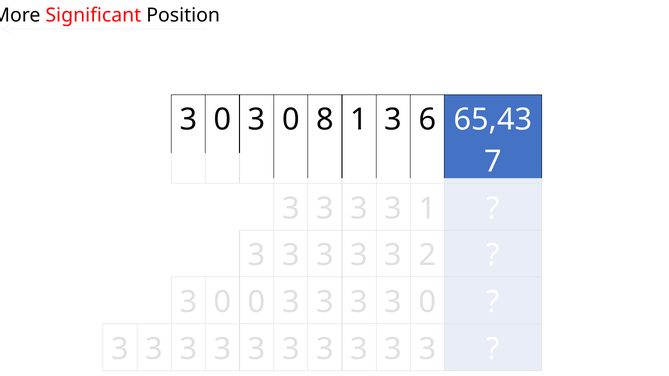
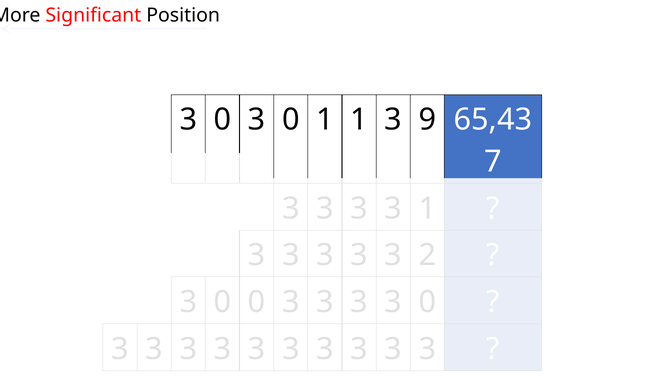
0 8: 8 -> 1 (325, 120)
6: 6 -> 9 (427, 120)
